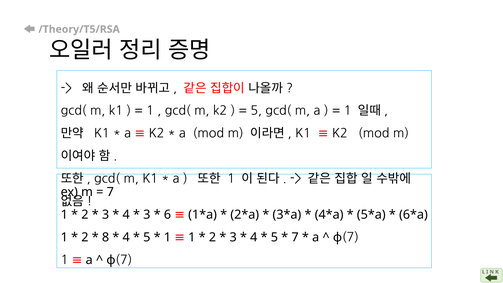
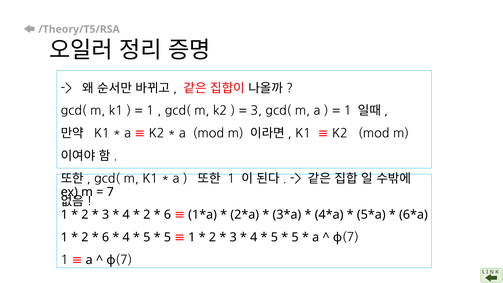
5: 5 -> 3 (256, 111)
3: 3 -> 2 (147, 215)
8: 8 -> 6 (106, 237)
1: 1 -> 5 (168, 237)
7: 7 -> 5 (295, 237)
